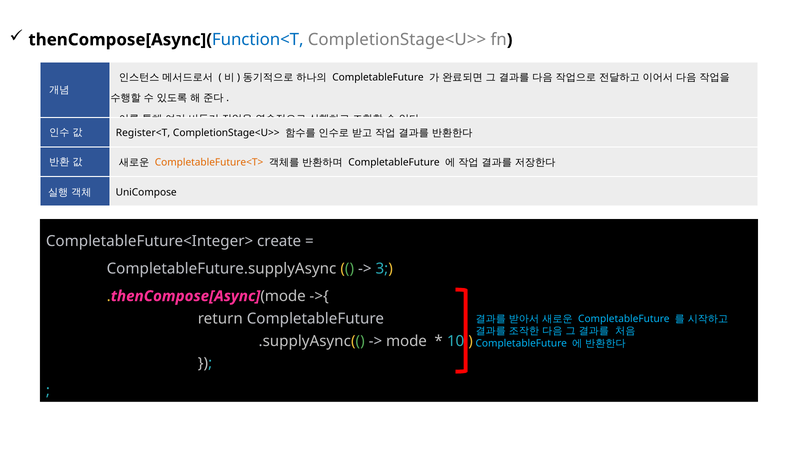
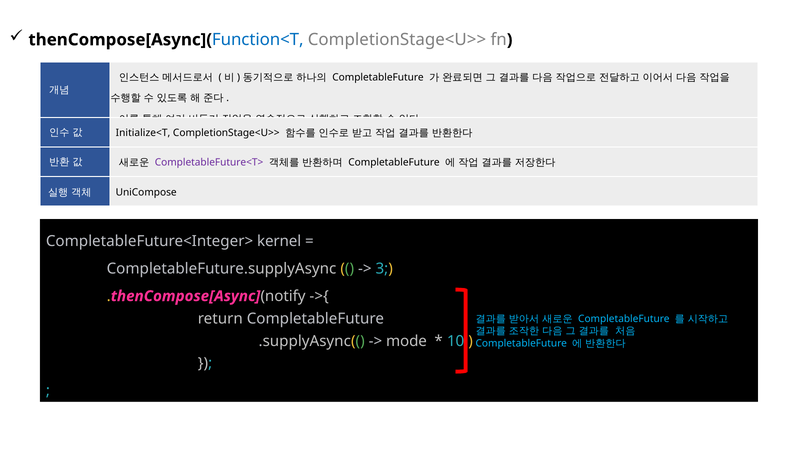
Register<T: Register<T -> Initialize<T (143, 133)
CompletableFuture<T> colour: orange -> purple (209, 162)
create: create -> kernel (279, 241)
mode: mode -> notify (283, 296)
